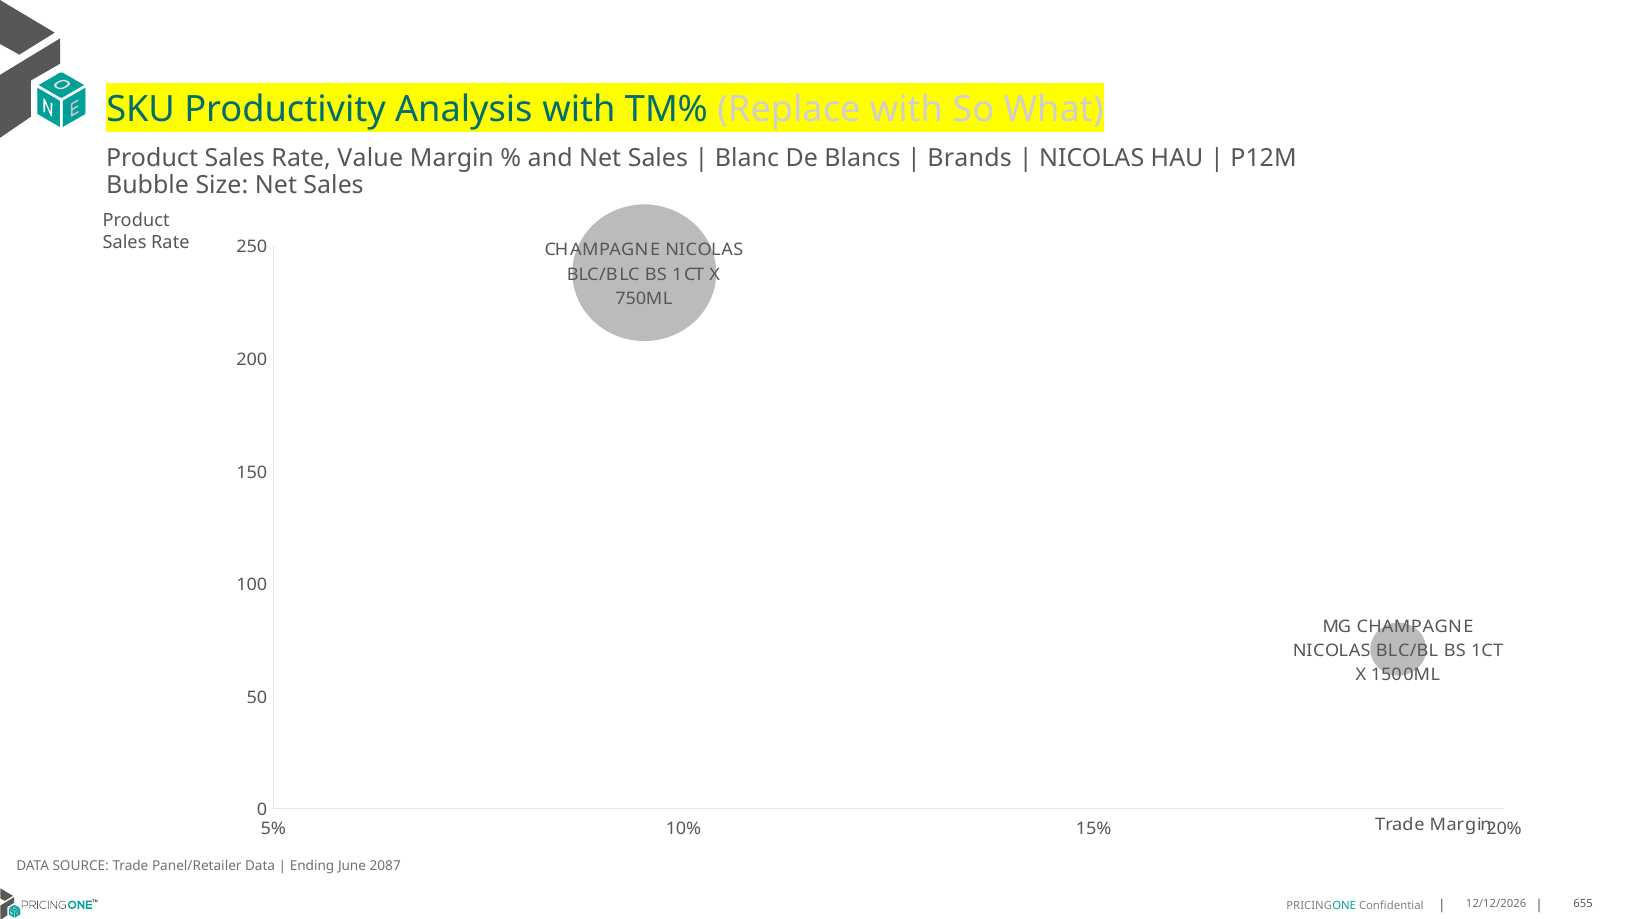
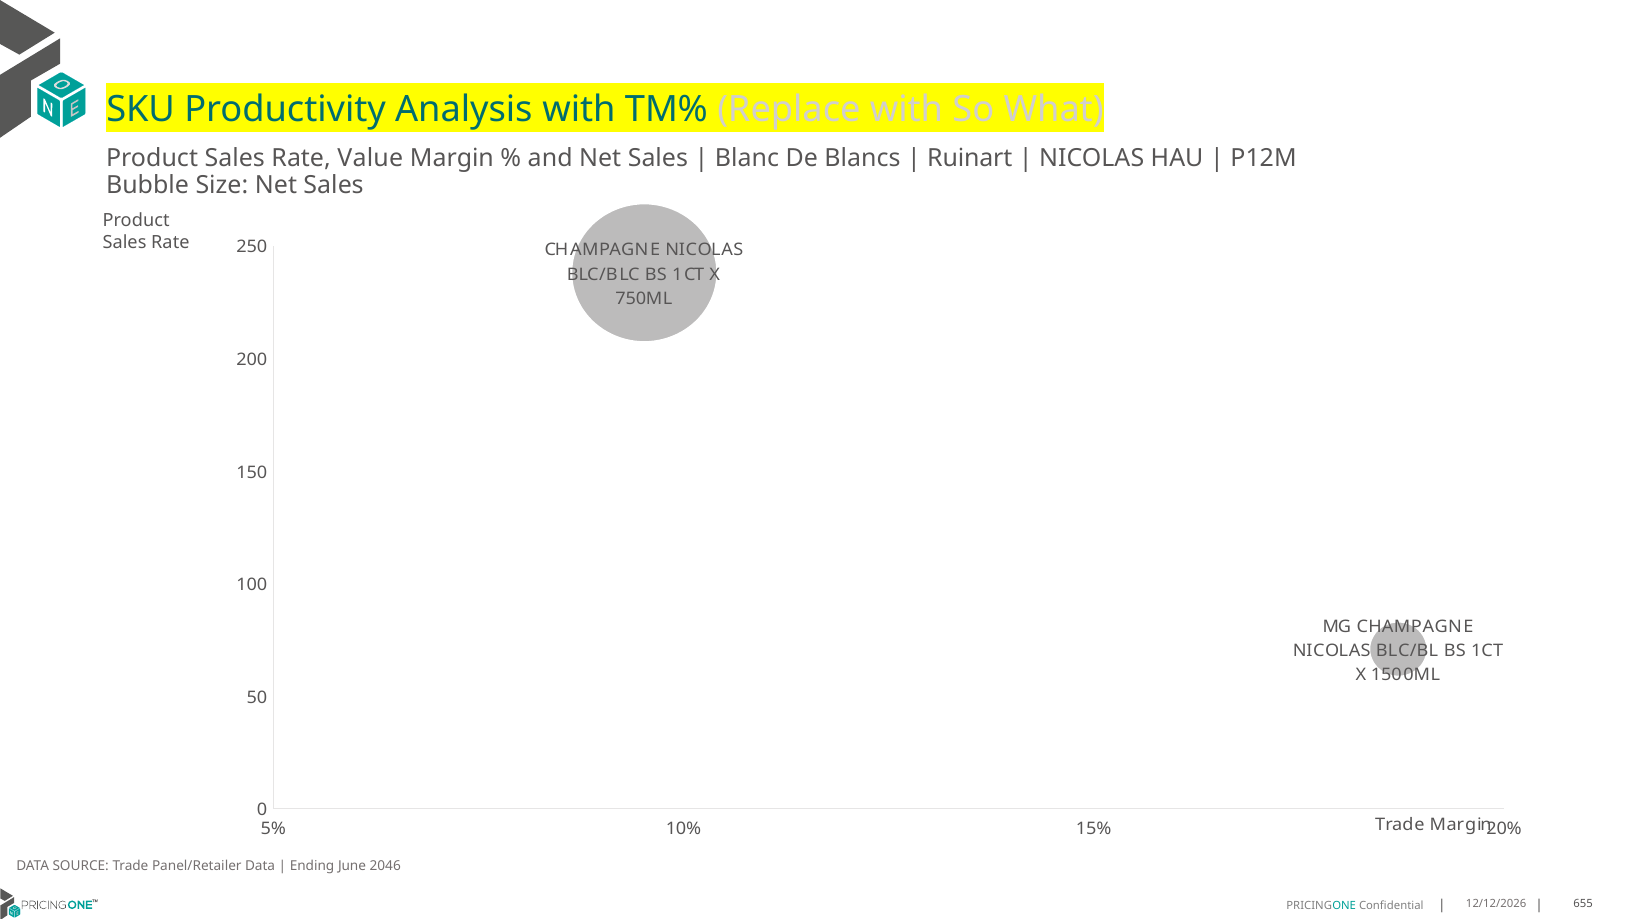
Brands: Brands -> Ruinart (970, 158)
2087: 2087 -> 2046 (385, 865)
